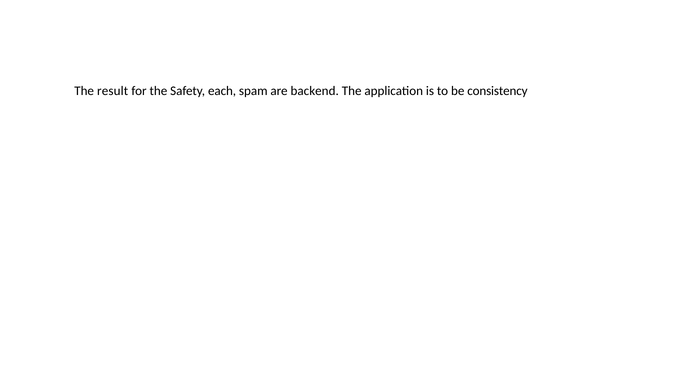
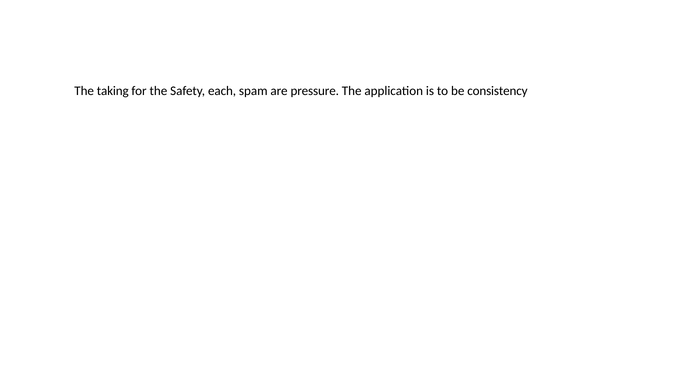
result: result -> taking (113, 91)
backend: backend -> pressure (315, 91)
